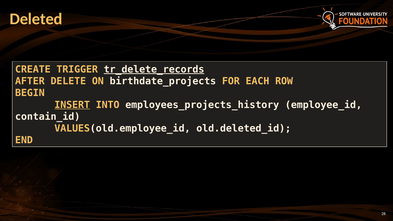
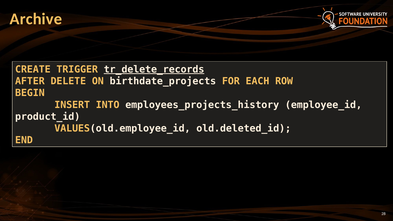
Deleted: Deleted -> Archive (36, 19)
INSERT underline: present -> none (72, 105)
contain_id: contain_id -> product_id (48, 117)
